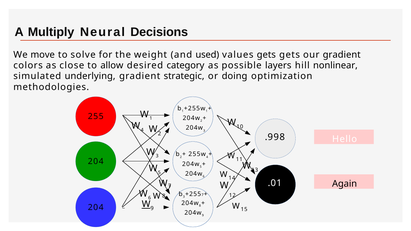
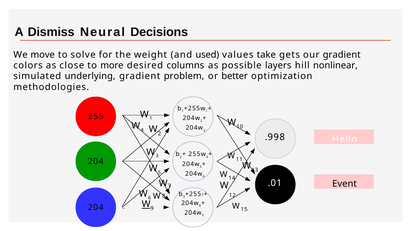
Multiply: Multiply -> Dismiss (51, 32)
values gets: gets -> take (266, 55)
allow: allow -> more (112, 65)
category: category -> columns (185, 65)
strategic: strategic -> problem (184, 76)
doing: doing -> better (235, 76)
Again: Again -> Event (345, 184)
